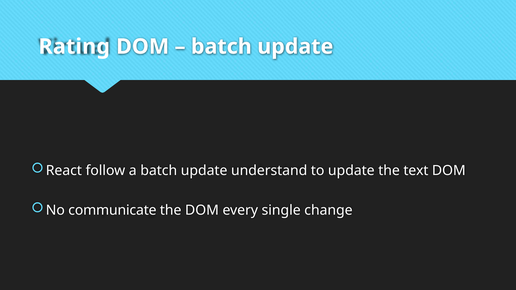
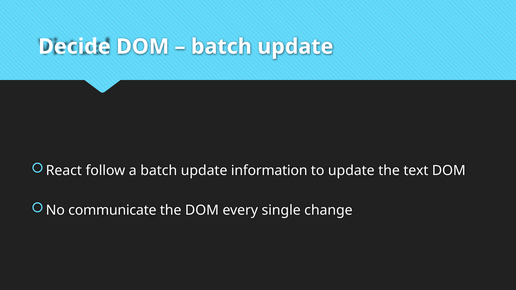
Rating: Rating -> Decide (74, 47)
understand: understand -> information (269, 171)
